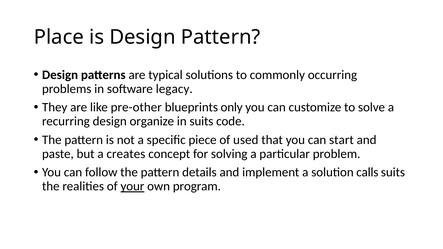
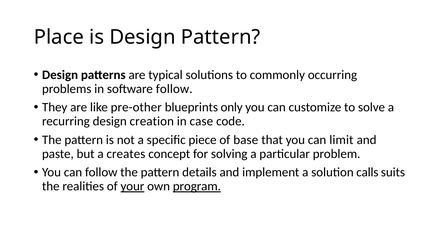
software legacy: legacy -> follow (174, 89)
organize: organize -> creation (152, 121)
in suits: suits -> case (201, 121)
used: used -> base (246, 140)
start: start -> limit (341, 140)
program underline: none -> present (197, 186)
